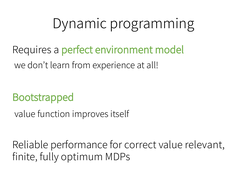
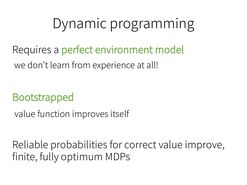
performance: performance -> probabilities (79, 145)
relevant: relevant -> improve (205, 145)
